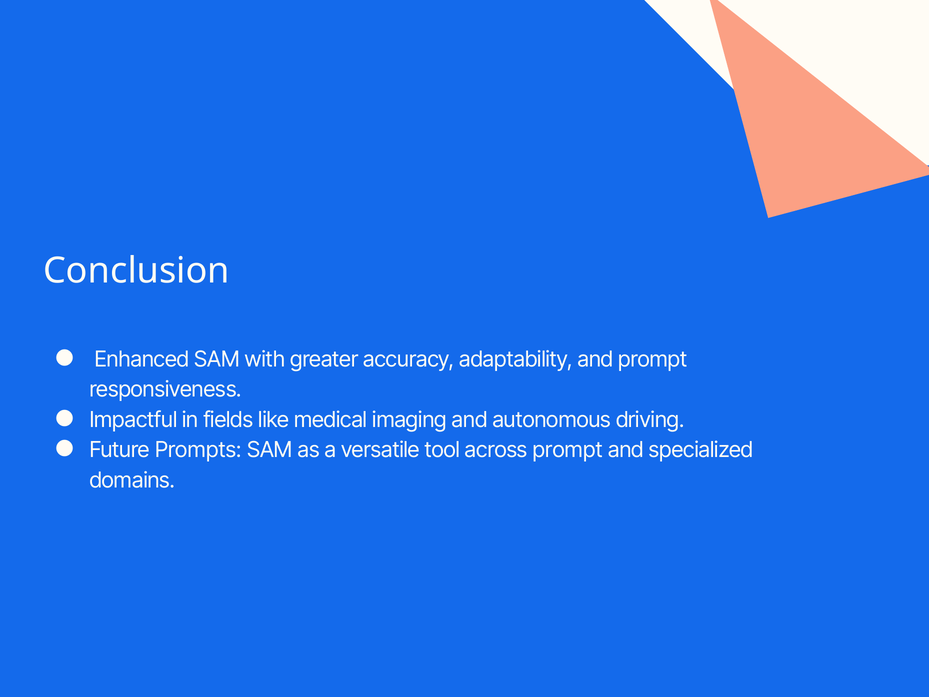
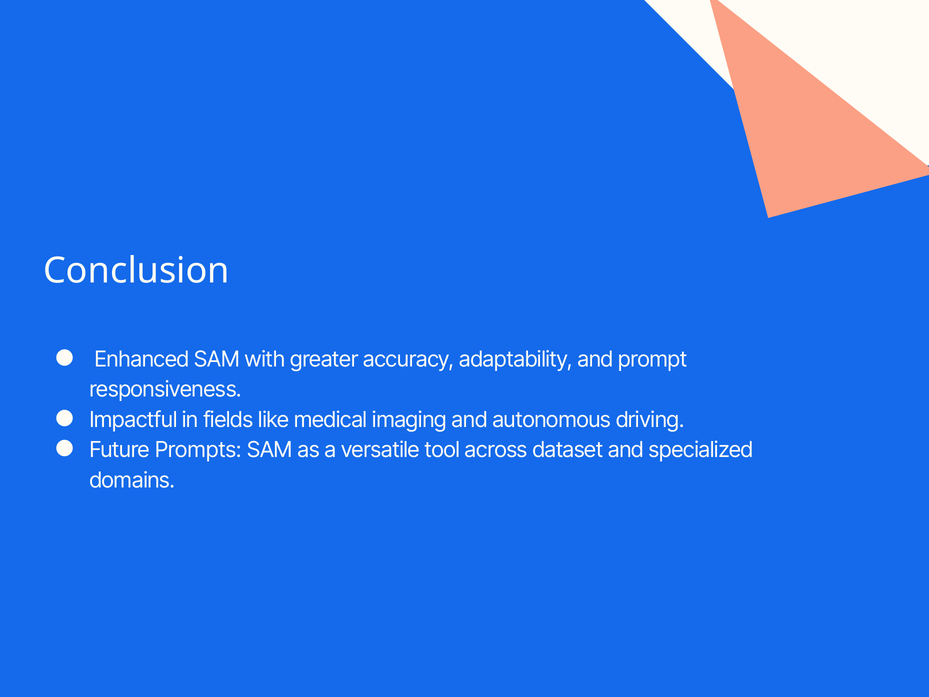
across prompt: prompt -> dataset (568, 450)
